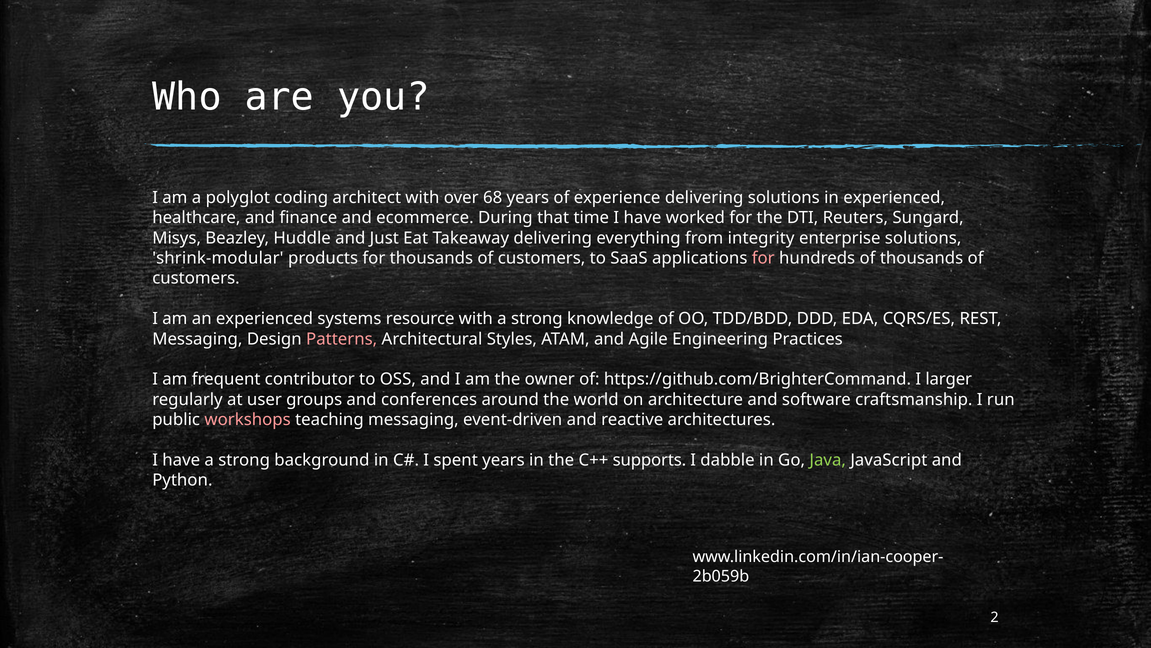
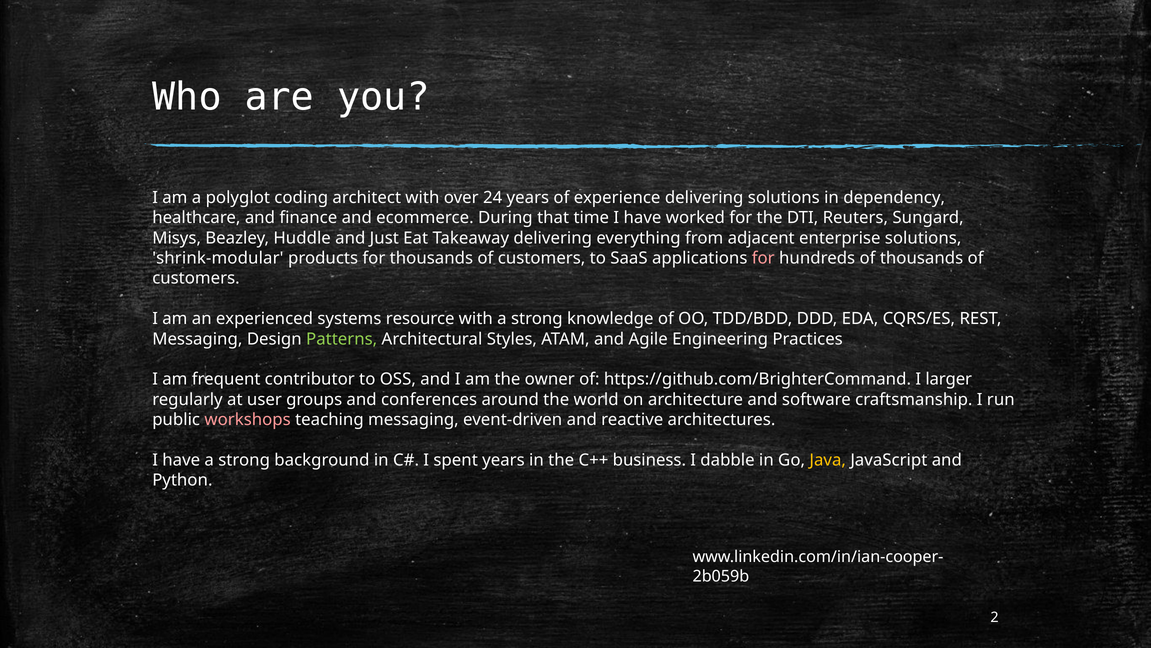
68: 68 -> 24 (493, 198)
in experienced: experienced -> dependency (894, 198)
integrity: integrity -> adjacent (761, 238)
Patterns colour: pink -> light green (342, 339)
supports: supports -> business (649, 460)
Java colour: light green -> yellow (828, 460)
